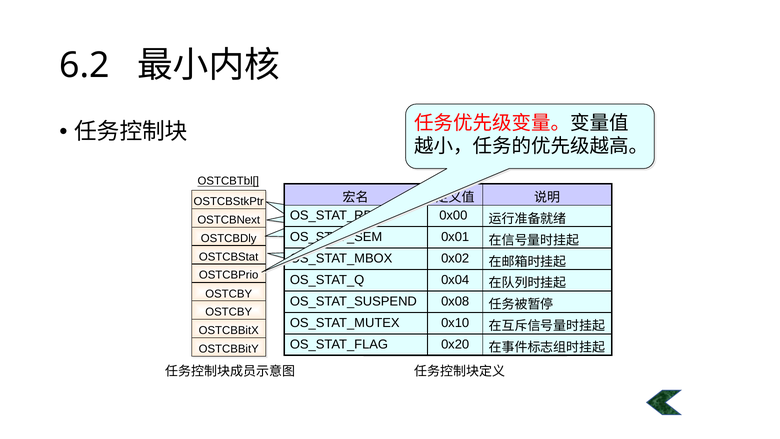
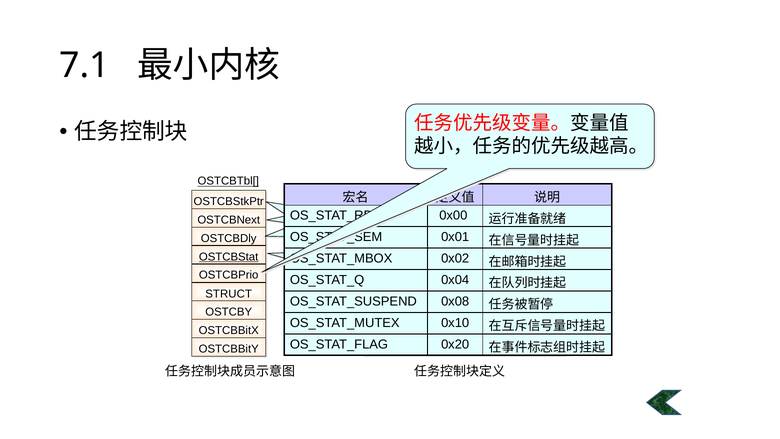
6.2: 6.2 -> 7.1 (85, 66)
OSTCBStat underline: none -> present (229, 257)
OSTCBY: OSTCBY -> STRUCT (229, 294)
